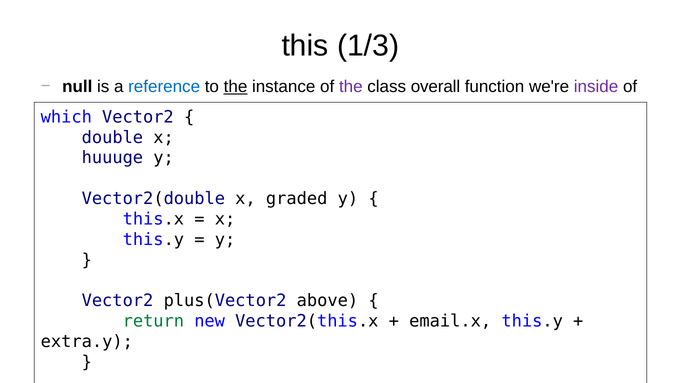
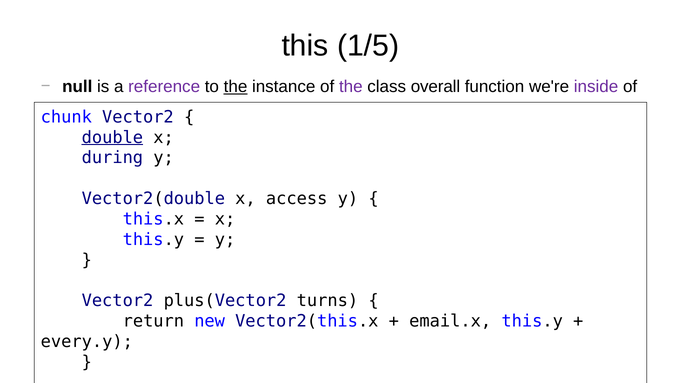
1/3: 1/3 -> 1/5 (368, 46)
reference colour: blue -> purple (164, 87)
which: which -> chunk (66, 117)
double underline: none -> present (112, 137)
huuuge: huuuge -> during (112, 158)
graded: graded -> access (297, 199)
above: above -> turns (327, 301)
return colour: green -> black (153, 321)
extra.y: extra.y -> every.y (87, 342)
